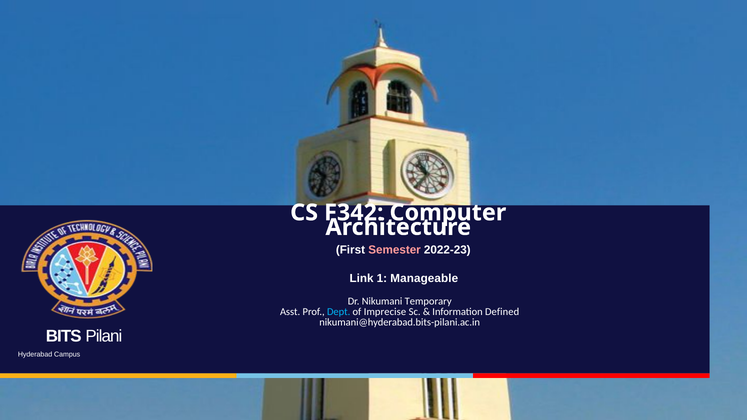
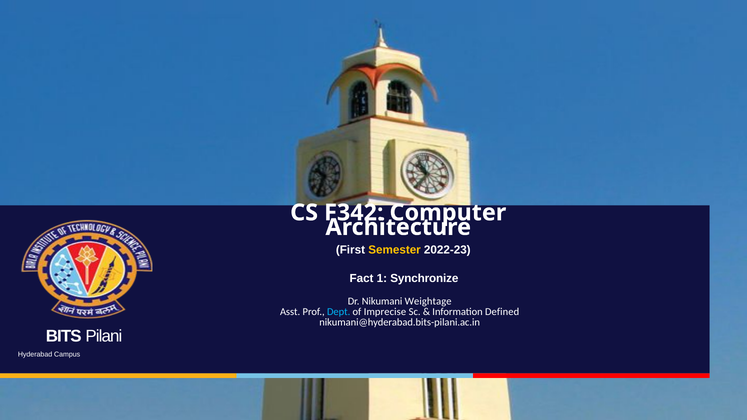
Semester colour: pink -> yellow (395, 250)
Link: Link -> Fact (362, 279)
Manageable: Manageable -> Synchronize (424, 279)
Temporary: Temporary -> Weightage (428, 301)
